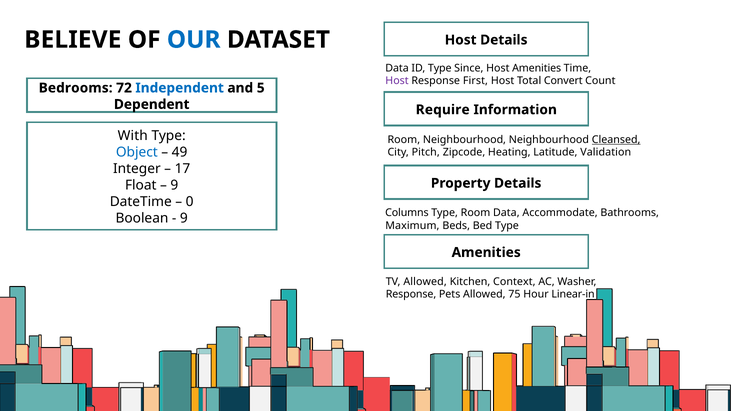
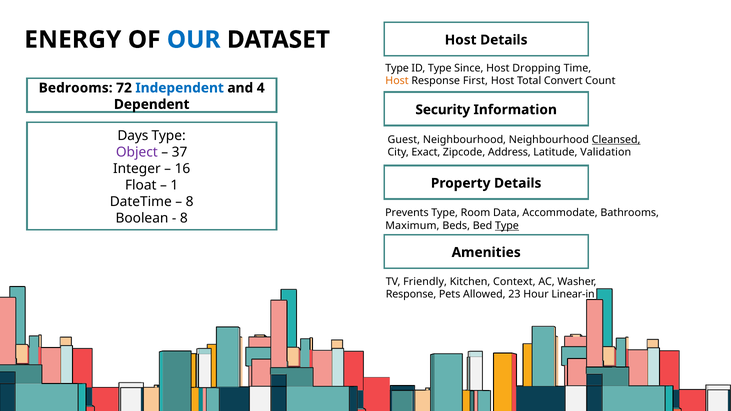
BELIEVE: BELIEVE -> ENERGY (73, 40)
Data: Data -> Type (397, 68)
Host Amenities: Amenities -> Dropping (537, 68)
Host colour: purple -> orange (397, 81)
5: 5 -> 4 (261, 88)
Require: Require -> Security (443, 110)
With: With -> Days (133, 136)
Room: Room -> Guest (404, 140)
Object colour: blue -> purple (137, 152)
49: 49 -> 37 (180, 152)
Pitch: Pitch -> Exact (426, 153)
Heating: Heating -> Address (509, 153)
17: 17 -> 16 (182, 169)
9: 9 -> 1 (174, 185)
0: 0 -> 8 (190, 202)
Columns: Columns -> Prevents (407, 213)
9: 9 -> 8 (184, 218)
Type underline: none -> present (507, 226)
TV Allowed: Allowed -> Friendly (425, 282)
75: 75 -> 23 (514, 294)
